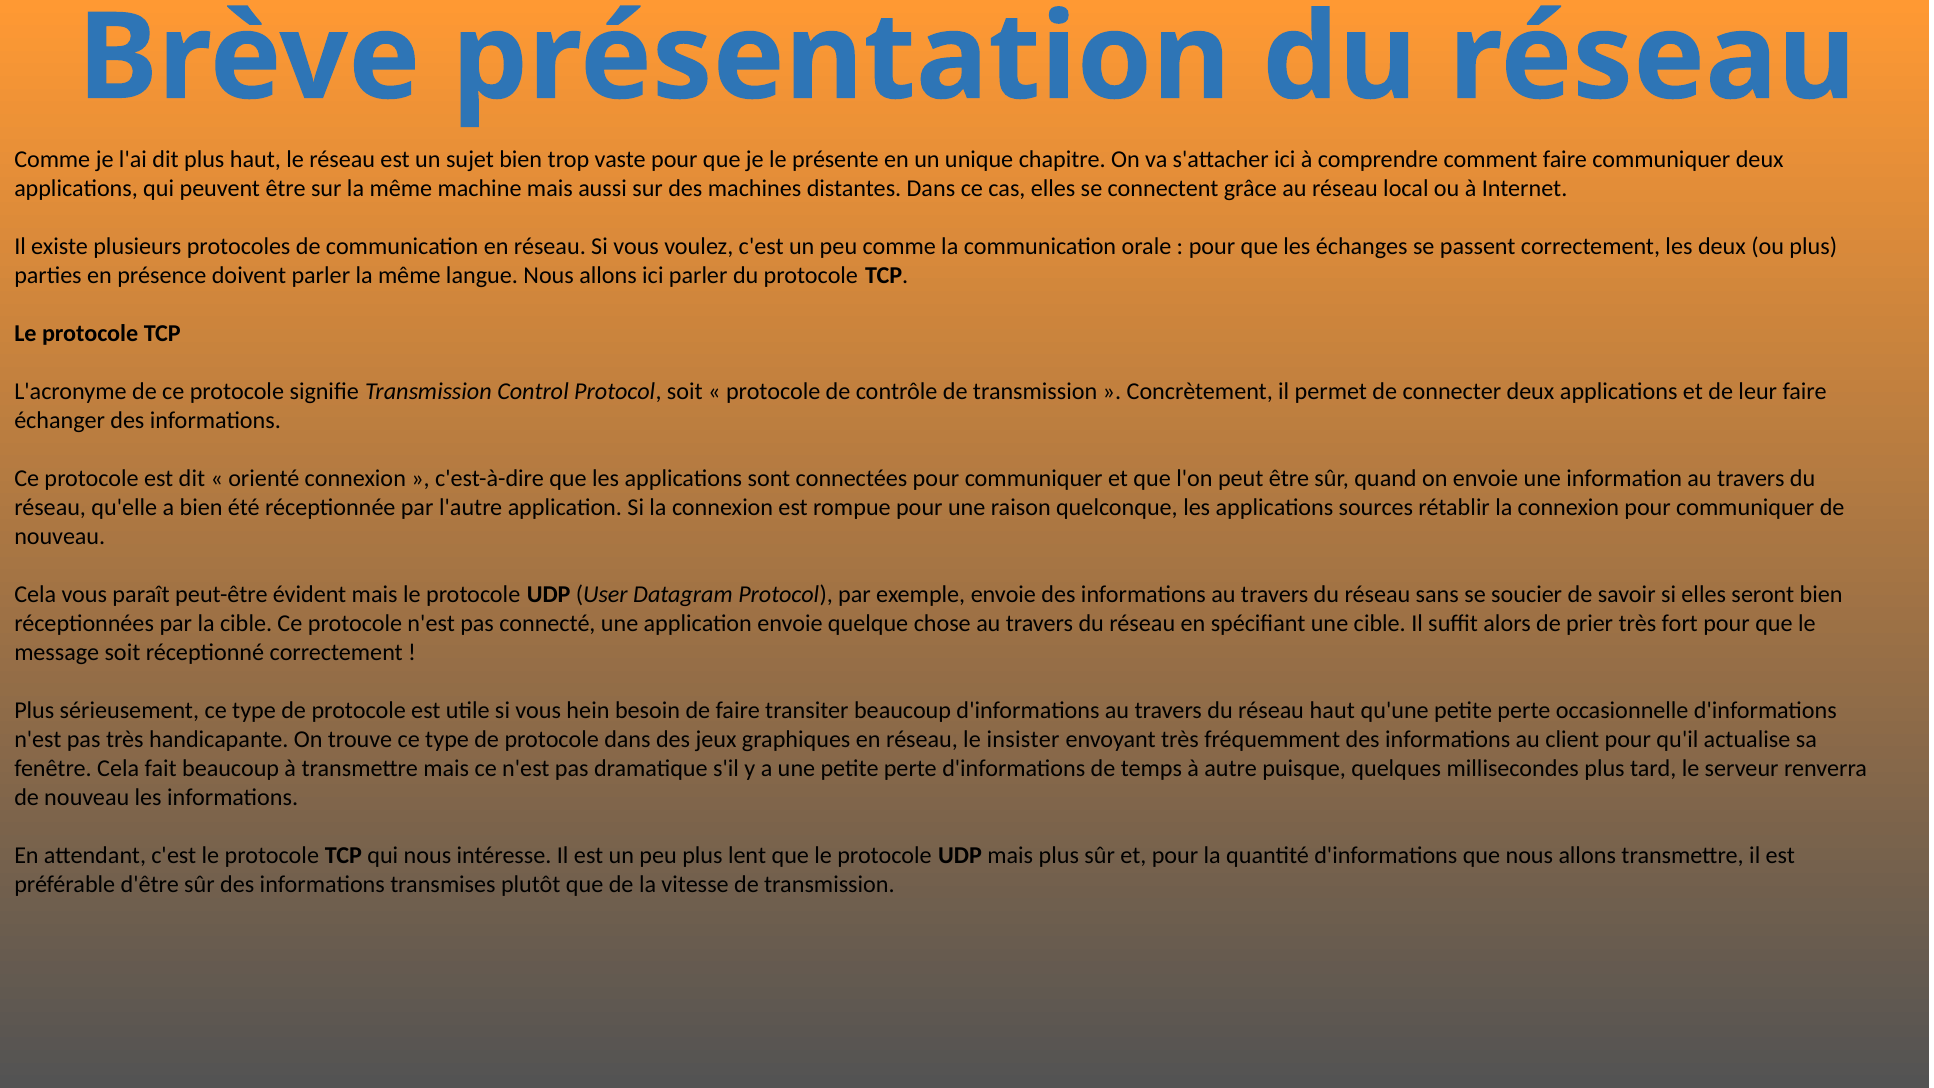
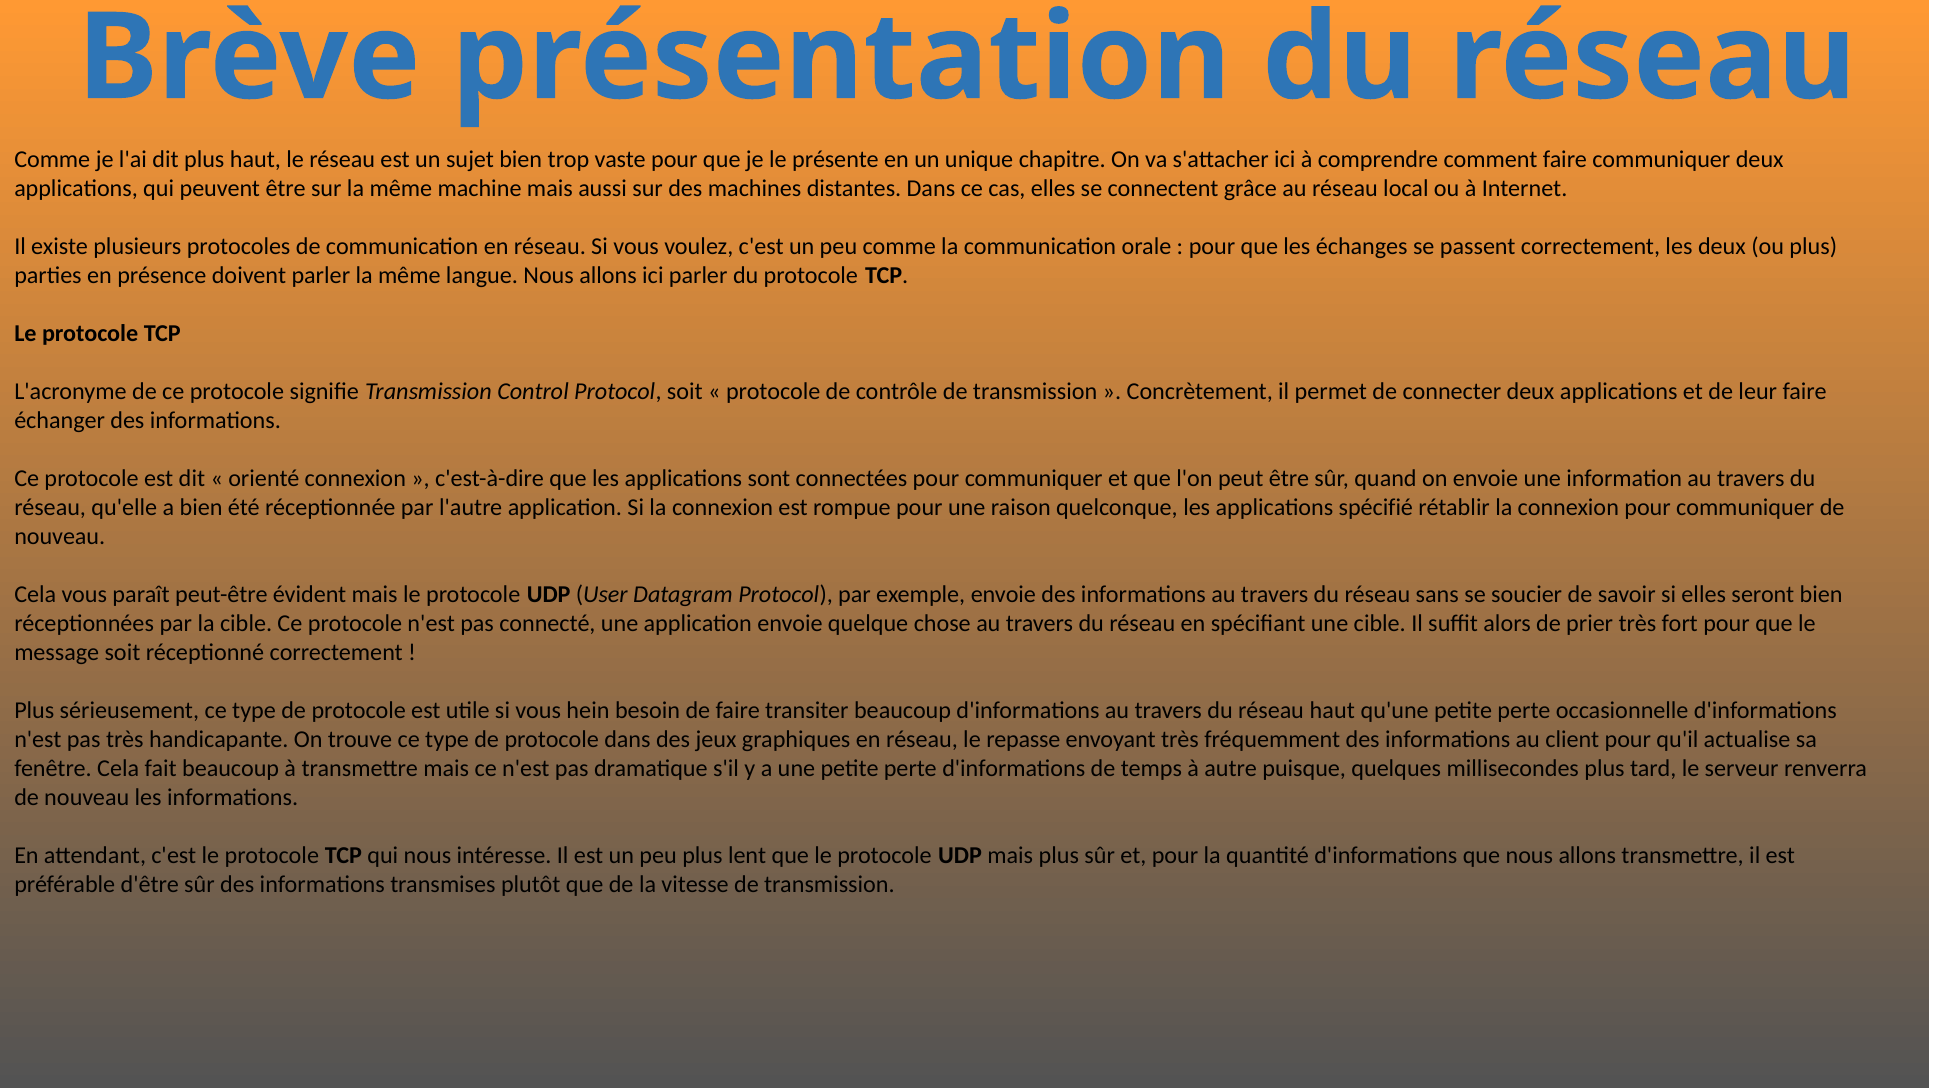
sources: sources -> spécifié (1376, 507)
insister: insister -> repasse (1023, 739)
